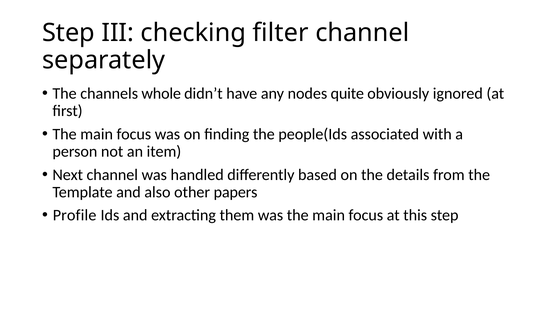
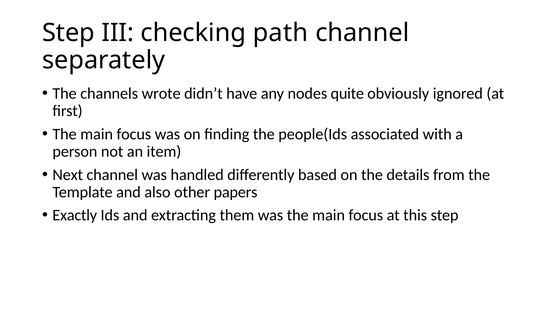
filter: filter -> path (280, 33)
whole: whole -> wrote (161, 93)
Profile: Profile -> Exactly (75, 215)
